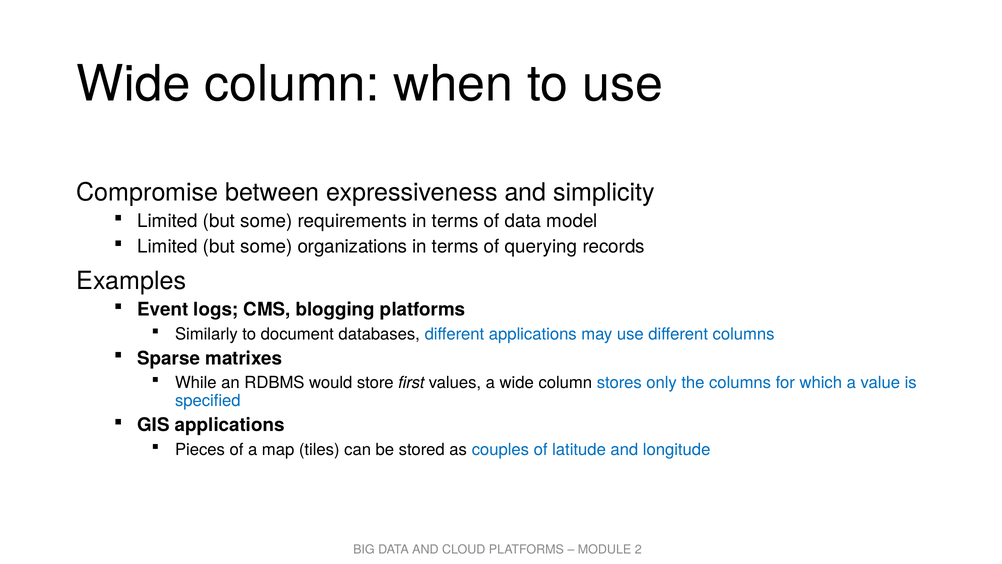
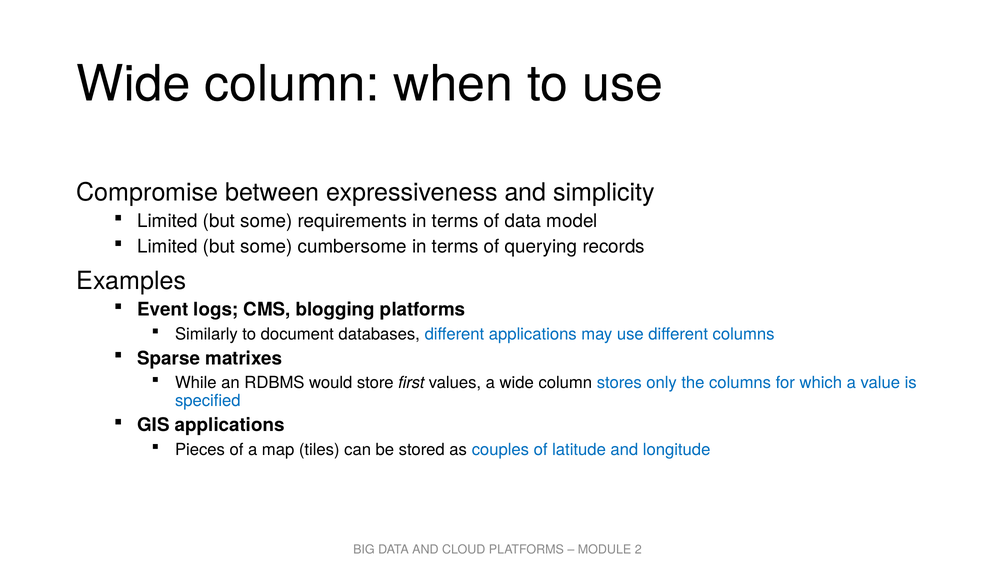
organizations: organizations -> cumbersome (352, 247)
